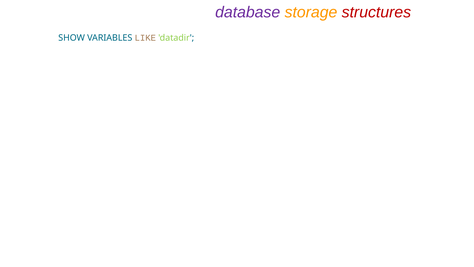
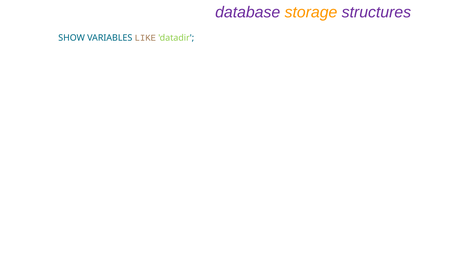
structures colour: red -> purple (376, 12)
